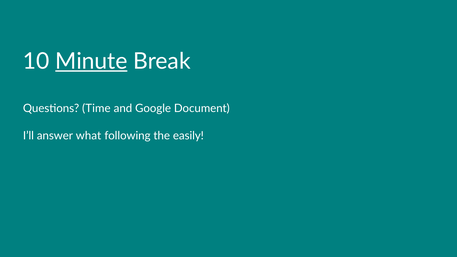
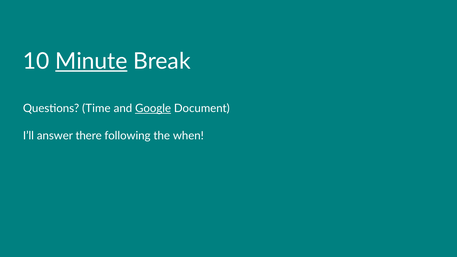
Google underline: none -> present (153, 108)
what: what -> there (89, 136)
easily: easily -> when (188, 136)
